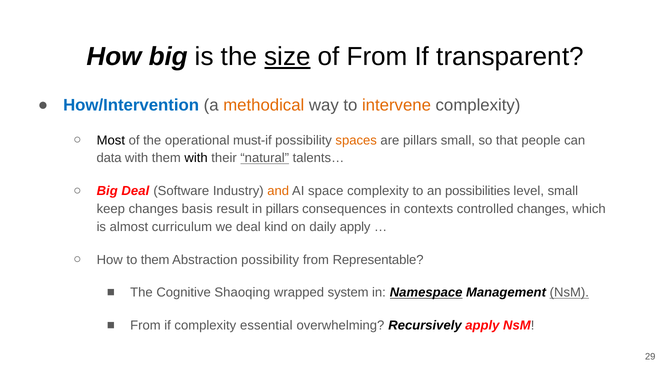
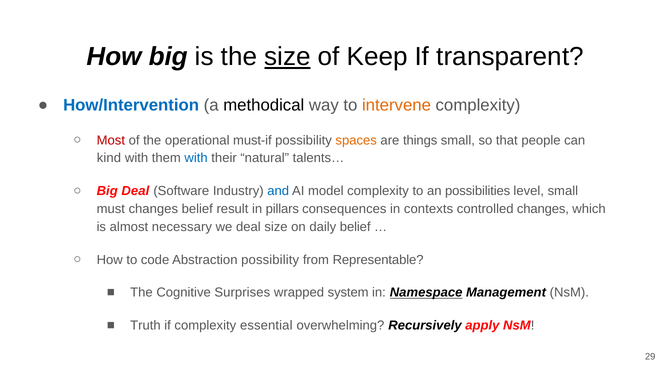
of From: From -> Keep (377, 57)
methodical colour: orange -> black (264, 106)
Most colour: black -> red (111, 140)
are pillars: pillars -> things (420, 140)
data: data -> kind (109, 158)
with colour: black -> blue (196, 158)
natural underline: present -> none (265, 158)
and colour: orange -> blue (278, 191)
space: space -> model (326, 191)
keep: keep -> must (111, 209)
changes basis: basis -> belief (197, 209)
curriculum: curriculum -> necessary (182, 227)
deal kind: kind -> size (276, 227)
daily apply: apply -> belief (355, 227)
to them: them -> code (155, 260)
Shaoqing: Shaoqing -> Surprises (242, 293)
NsM underline: present -> none (569, 293)
From: From -> Truth (145, 326)
